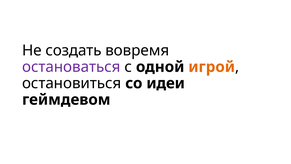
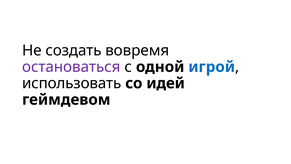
игрой colour: orange -> blue (212, 67)
остановиться: остановиться -> использовать (72, 83)
идеи: идеи -> идей (166, 83)
